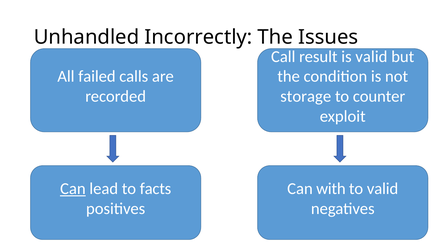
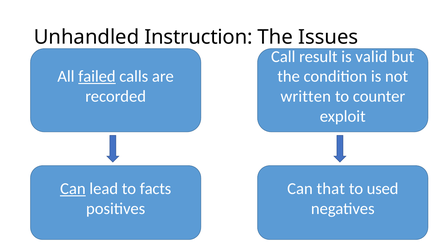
Incorrectly: Incorrectly -> Instruction (199, 37)
failed underline: none -> present (97, 77)
storage: storage -> written (306, 96)
with: with -> that (331, 189)
to valid: valid -> used (383, 189)
